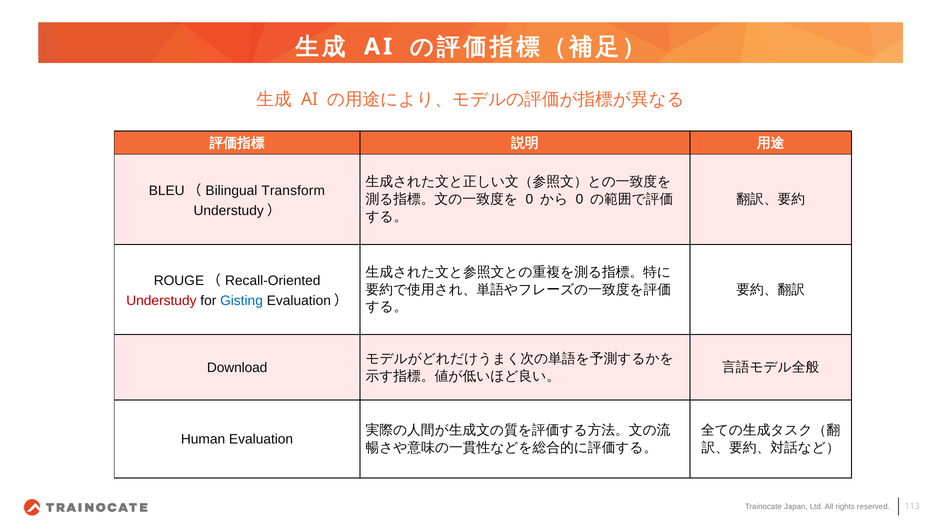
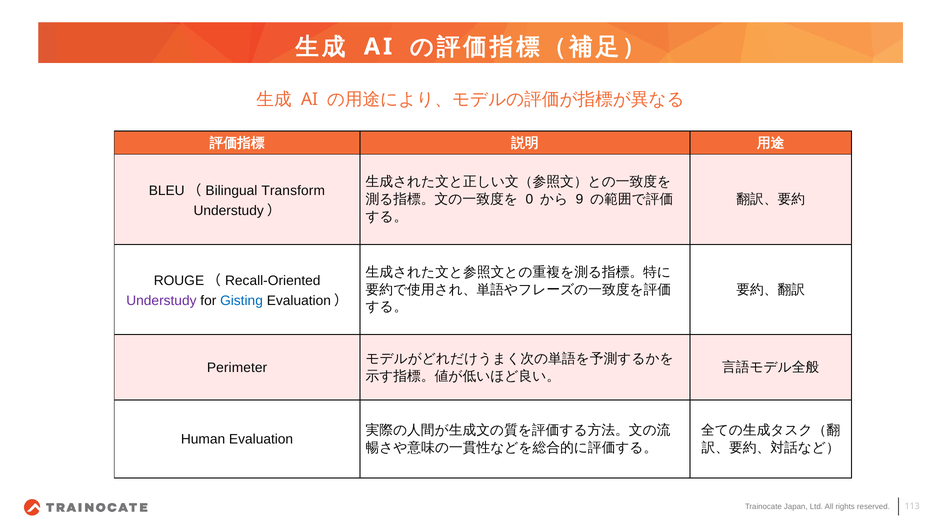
0: 0 -> 9 (580, 199)
Understudy colour: red -> purple (161, 301)
Download: Download -> Perimeter (237, 368)
